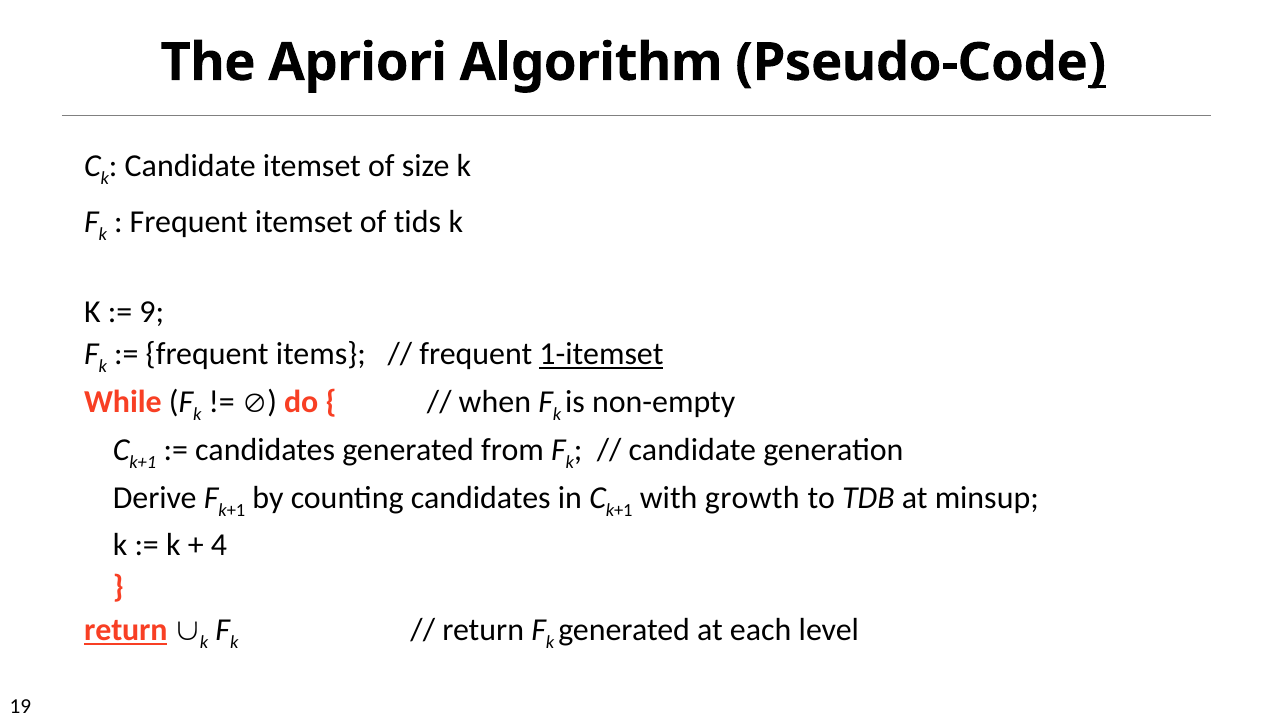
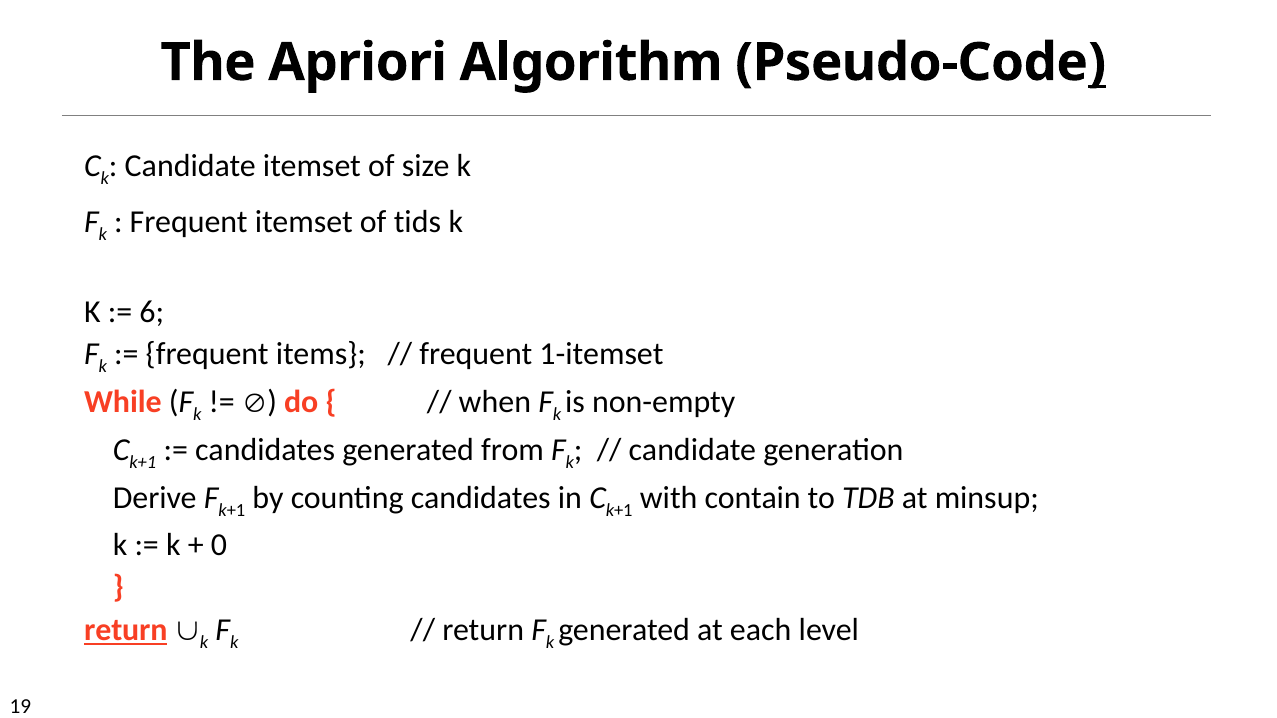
9: 9 -> 6 (152, 312)
1-itemset underline: present -> none (601, 354)
growth: growth -> contain (753, 498)
4: 4 -> 0 (219, 545)
